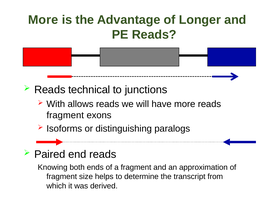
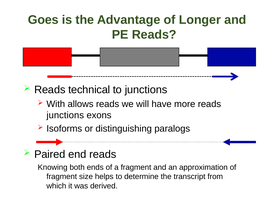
More: More -> Goes (43, 20)
fragment: fragment -> junctions (65, 115)
